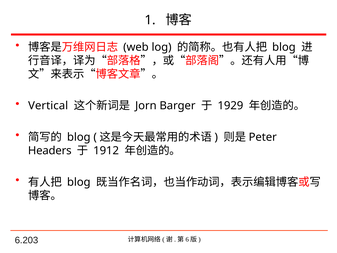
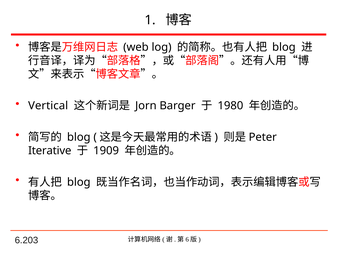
1929: 1929 -> 1980 (230, 106)
Headers: Headers -> Iterative (50, 150)
1912: 1912 -> 1909 (106, 150)
